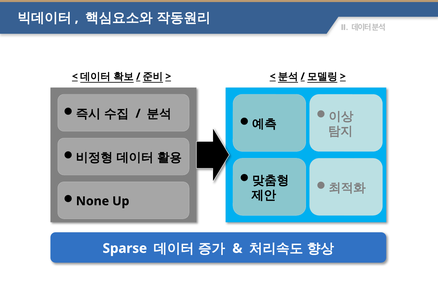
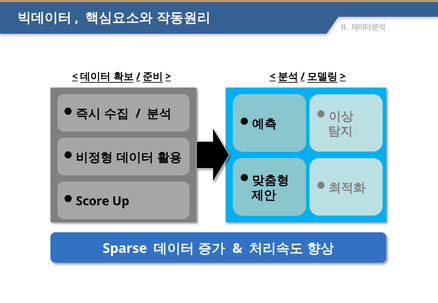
None: None -> Score (93, 201)
